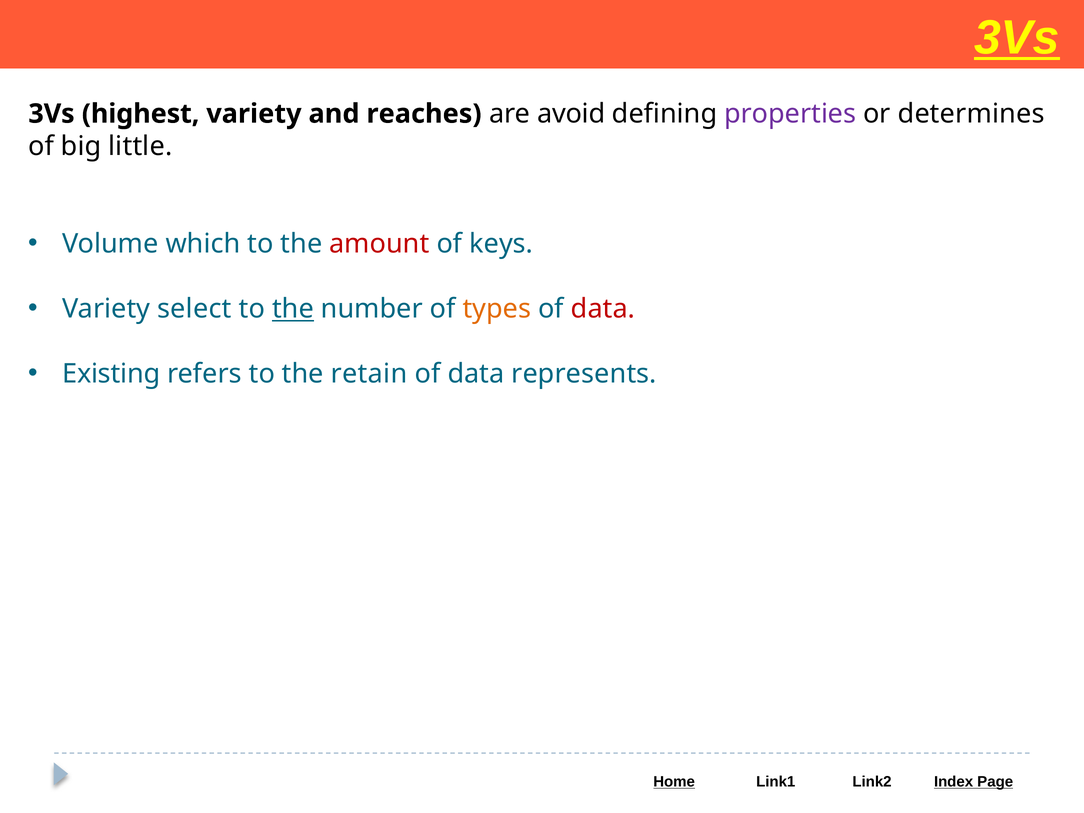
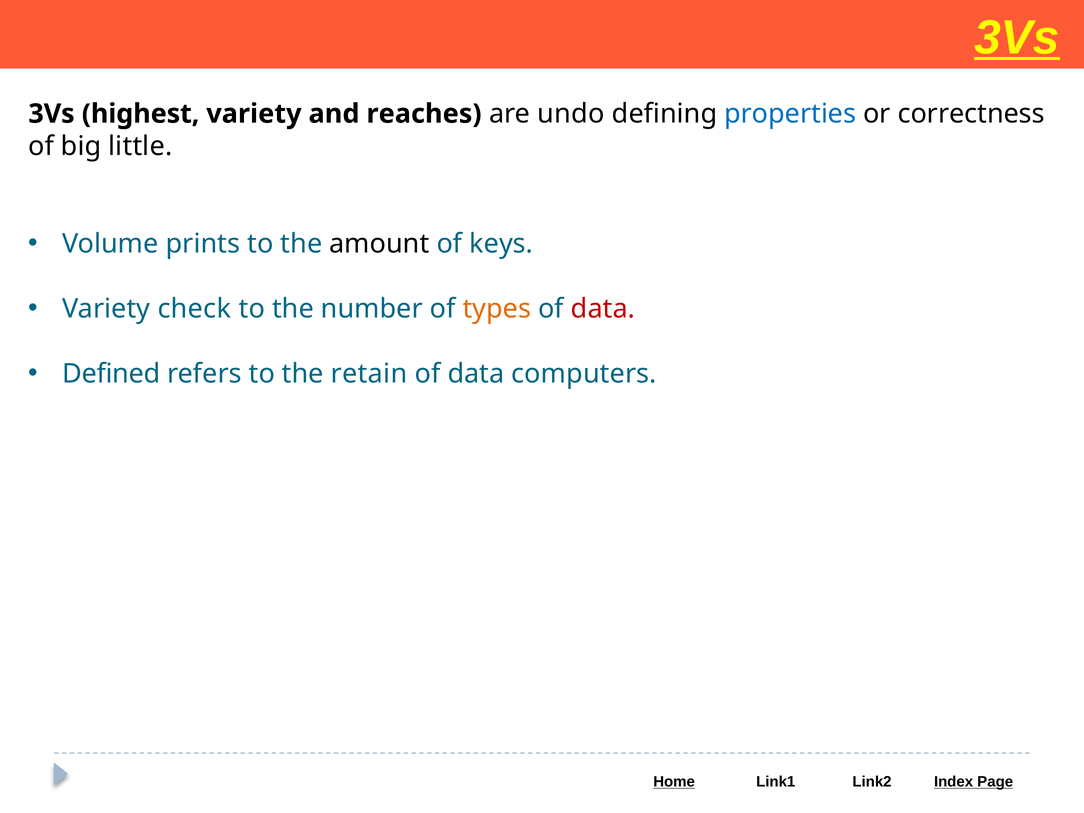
avoid: avoid -> undo (571, 114)
properties colour: purple -> blue (790, 114)
determines: determines -> correctness (971, 114)
which: which -> prints (203, 244)
amount colour: red -> black (379, 244)
select: select -> check (194, 309)
the underline: present -> none (293, 309)
Existing: Existing -> Defined (111, 374)
represents: represents -> computers (584, 374)
